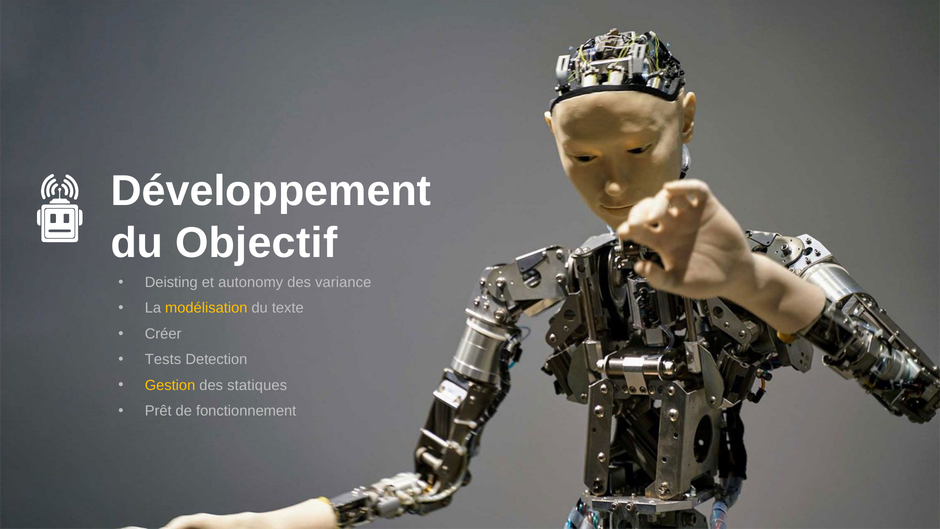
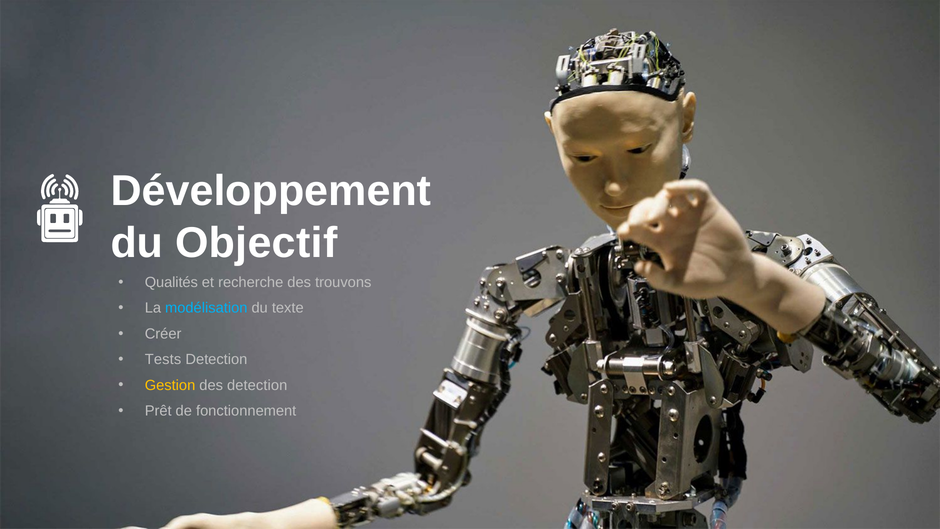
Deisting: Deisting -> Qualités (171, 282)
autonomy: autonomy -> recherche (251, 282)
variance: variance -> trouvons (343, 282)
modélisation colour: yellow -> light blue (206, 308)
des statiques: statiques -> detection (257, 385)
